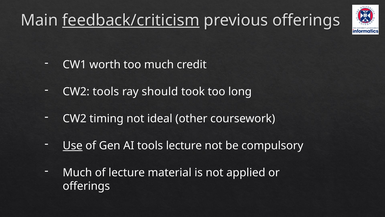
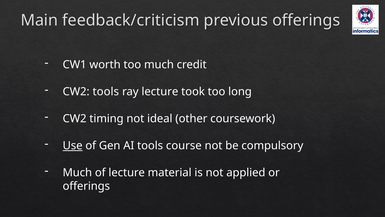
feedback/criticism underline: present -> none (131, 20)
ray should: should -> lecture (160, 92)
tools lecture: lecture -> course (184, 145)
